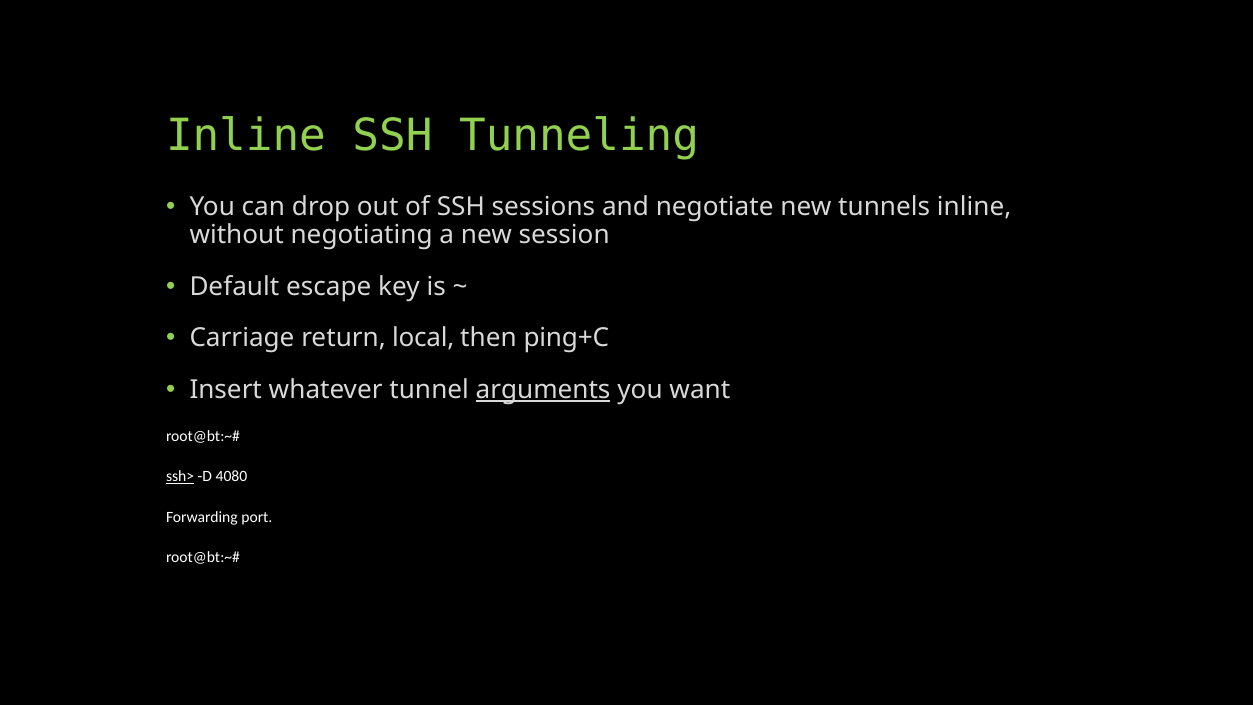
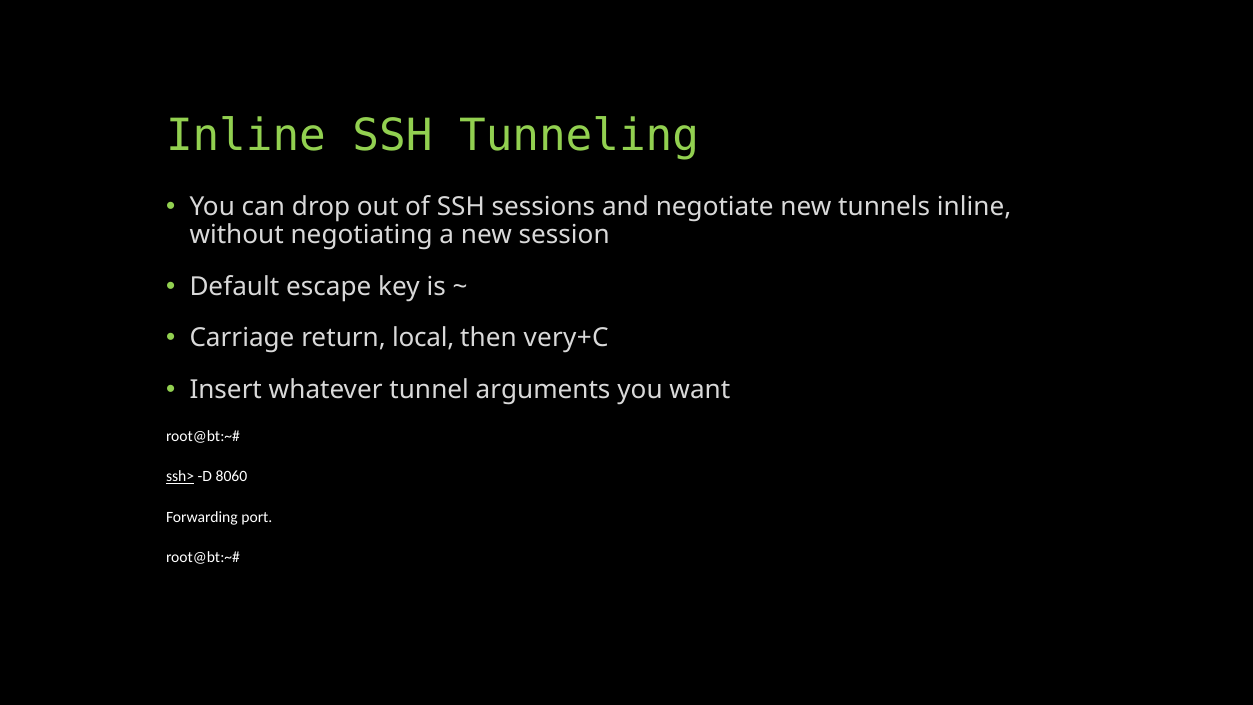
ping+C: ping+C -> very+C (566, 338)
arguments underline: present -> none (543, 390)
4080: 4080 -> 8060 (231, 476)
